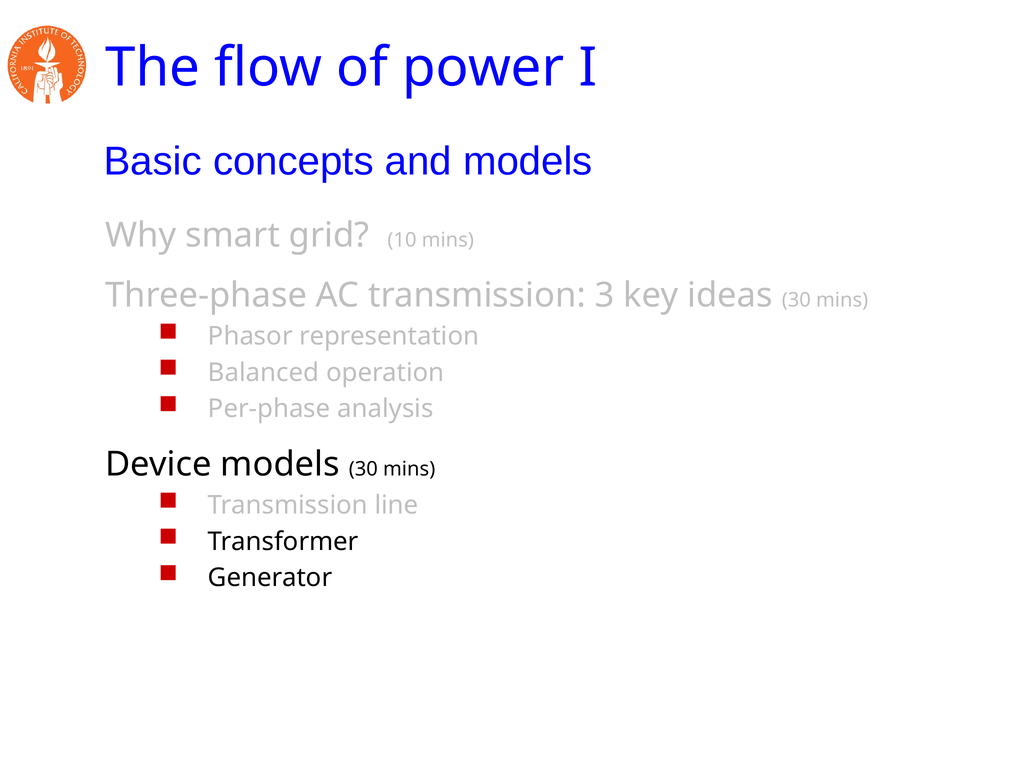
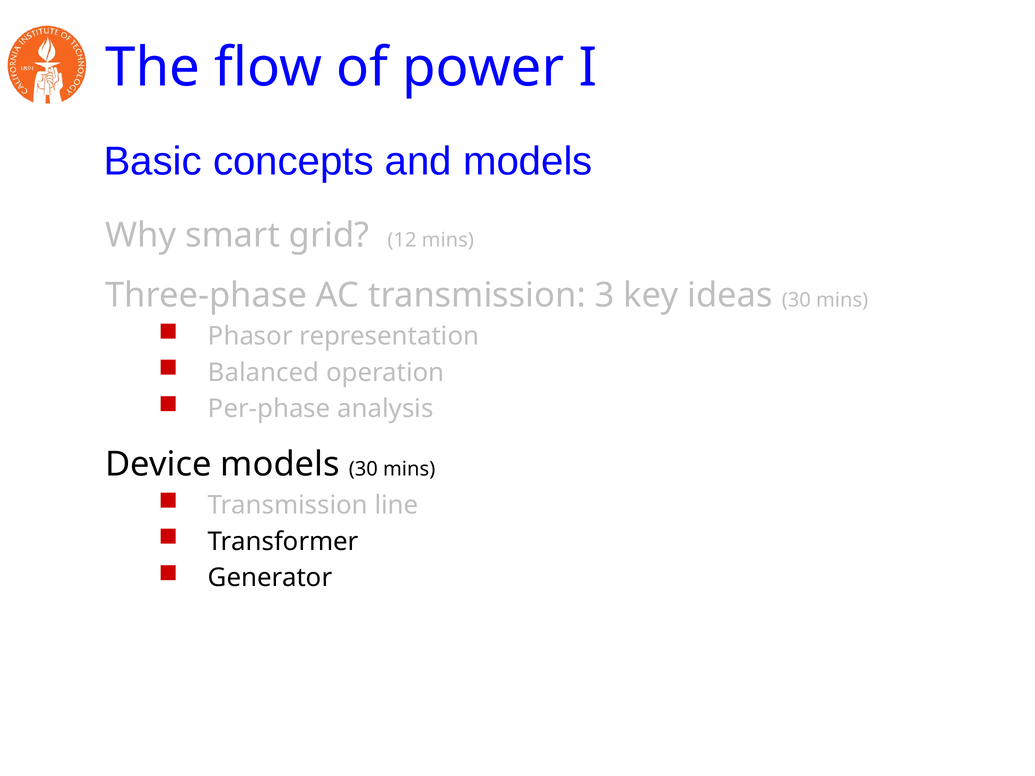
10: 10 -> 12 (402, 240)
